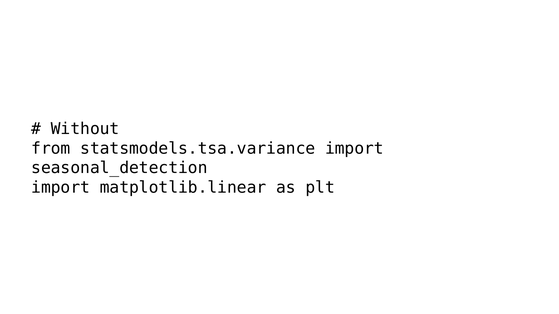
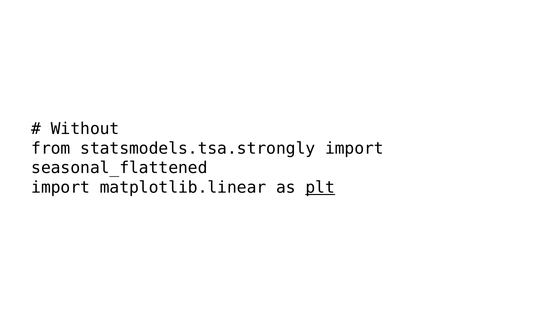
statsmodels.tsa.variance: statsmodels.tsa.variance -> statsmodels.tsa.strongly (198, 149)
seasonal_detection: seasonal_detection -> seasonal_flattened (119, 168)
plt underline: none -> present (320, 188)
